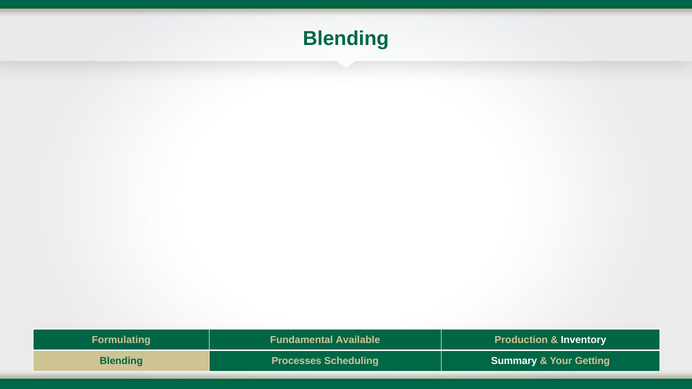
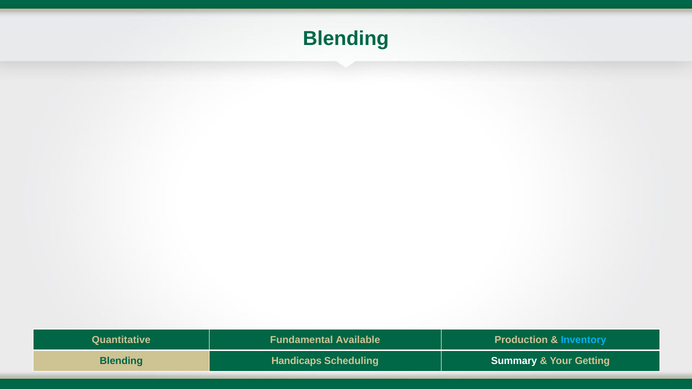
Formulating: Formulating -> Quantitative (121, 340)
Inventory colour: white -> light blue (584, 340)
Processes: Processes -> Handicaps (297, 361)
